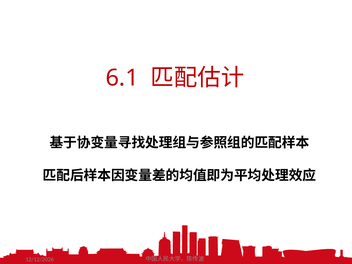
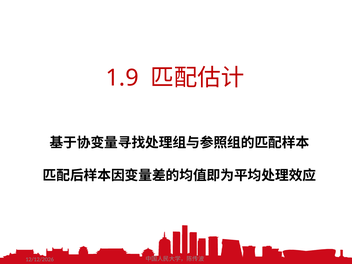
6.1: 6.1 -> 1.9 (122, 78)
